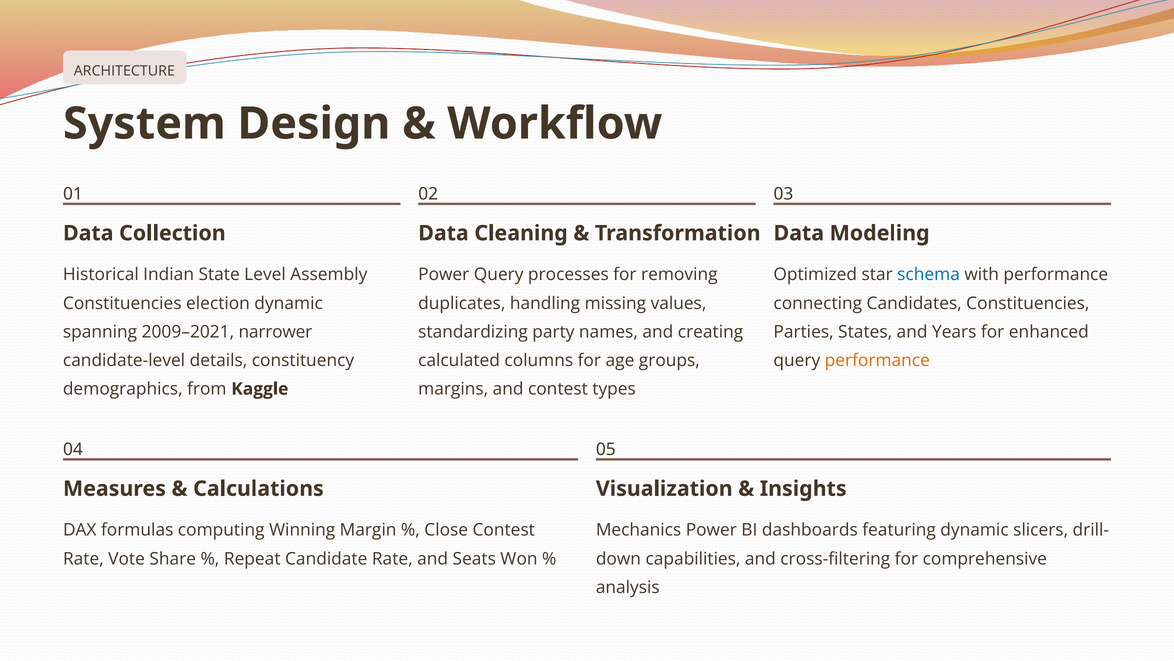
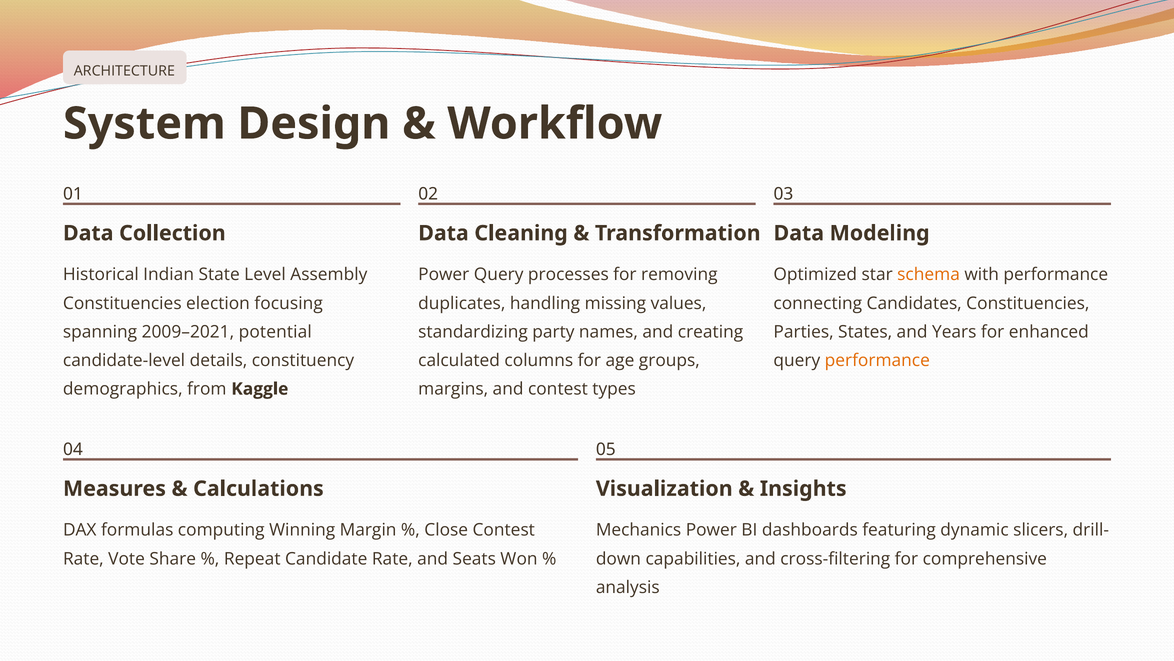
schema colour: blue -> orange (929, 274)
election dynamic: dynamic -> focusing (289, 303)
narrower: narrower -> potential (275, 332)
